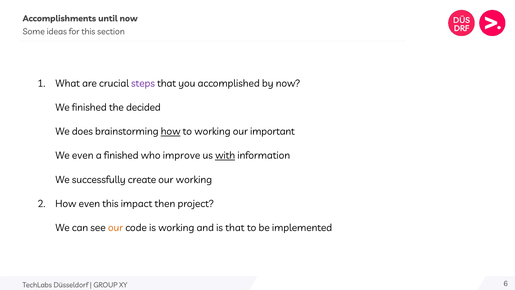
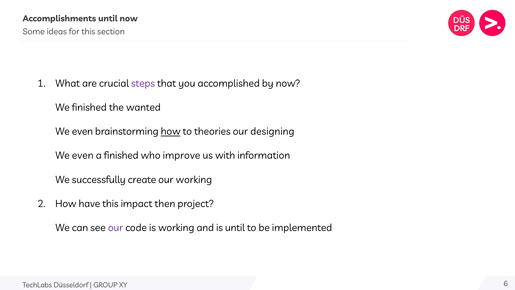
decided: decided -> wanted (143, 107)
does: does -> even (82, 131)
to working: working -> theories (212, 131)
important: important -> designing (272, 131)
with underline: present -> none (225, 155)
How even: even -> have (89, 204)
our colour: orange -> purple (115, 228)
is that: that -> until (235, 228)
